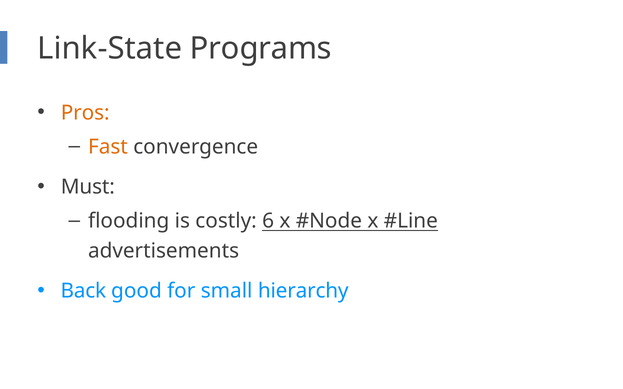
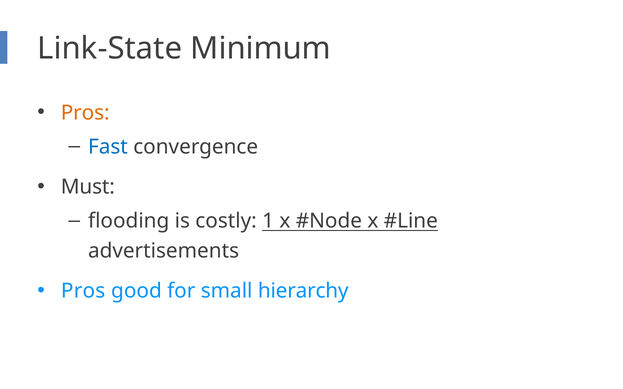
Programs: Programs -> Minimum (261, 48)
Fast colour: orange -> blue (108, 147)
6: 6 -> 1 (268, 221)
Back: Back -> Pros (83, 291)
